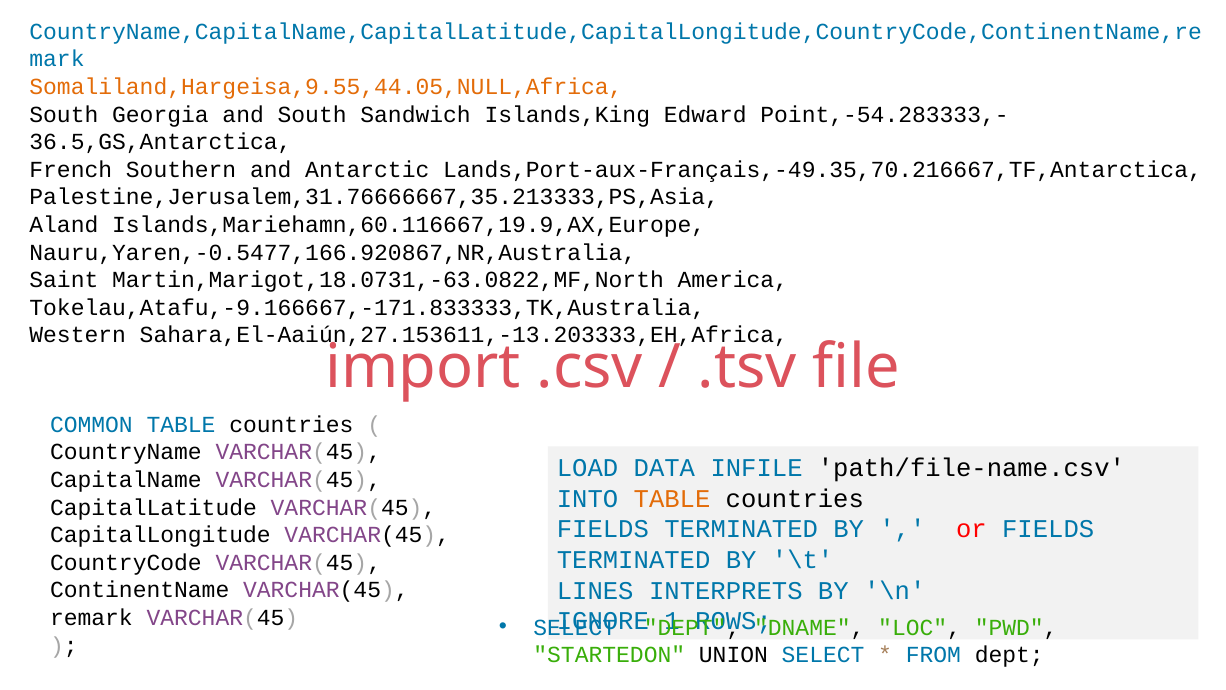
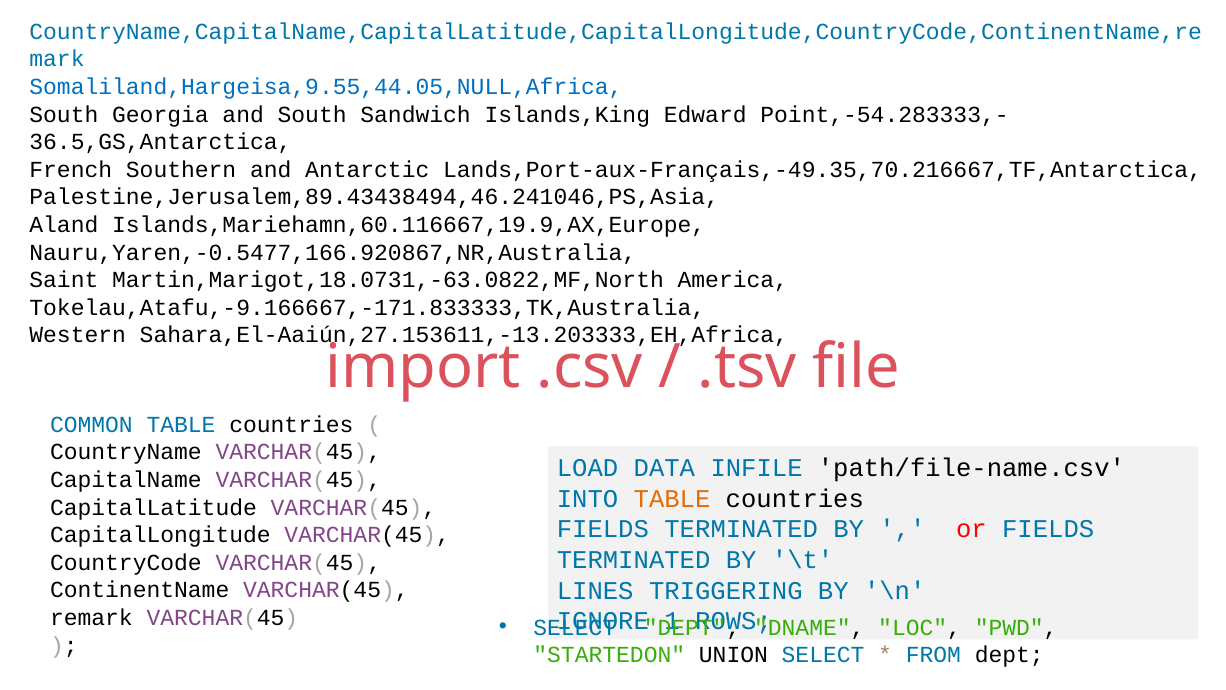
Somaliland,Hargeisa,9.55,44.05,NULL,Africa colour: orange -> blue (326, 87)
Palestine,Jerusalem,31.76666667,35.213333,PS,Asia: Palestine,Jerusalem,31.76666667,35.213333,PS,Asia -> Palestine,Jerusalem,89.43438494,46.241046,PS,Asia (374, 197)
INTERPRETS: INTERPRETS -> TRIGGERING (726, 590)
